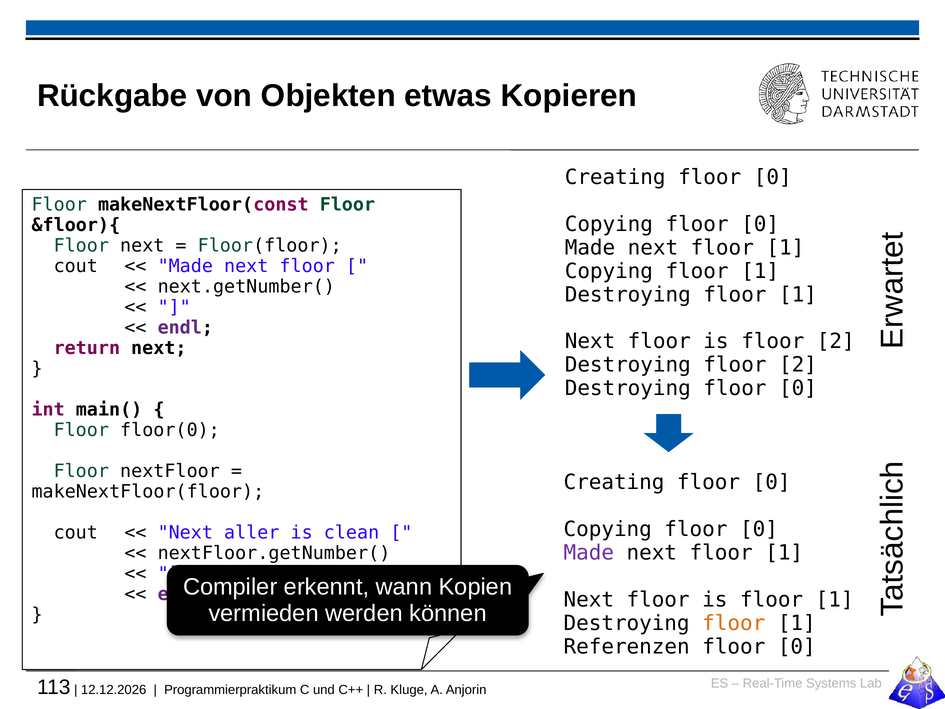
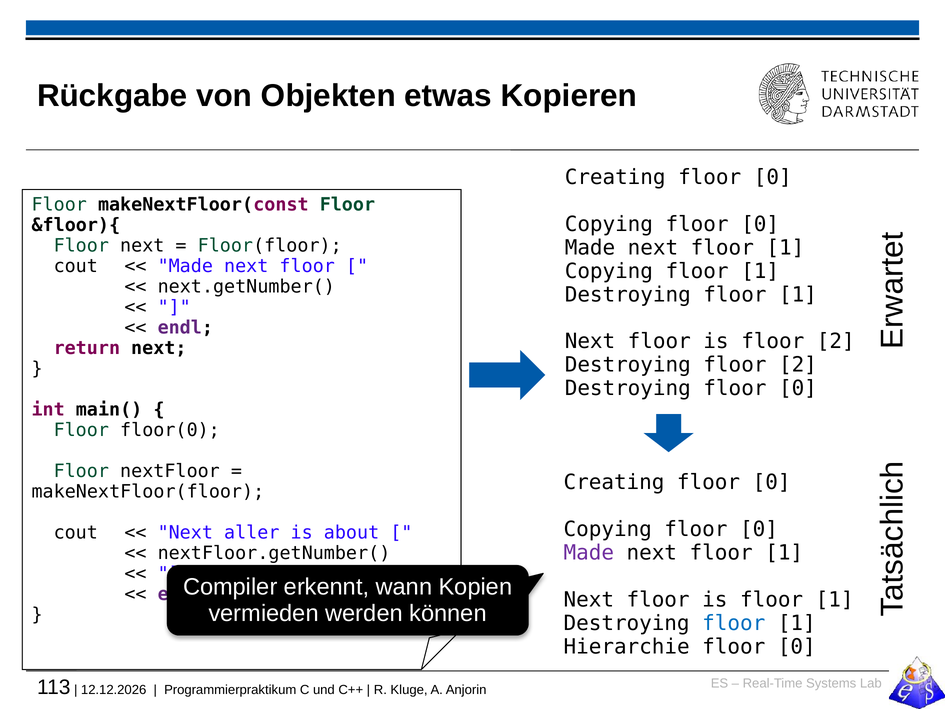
clean: clean -> about (352, 532)
floor colour: orange -> blue (734, 623)
Referenzen: Referenzen -> Hierarchie (627, 646)
